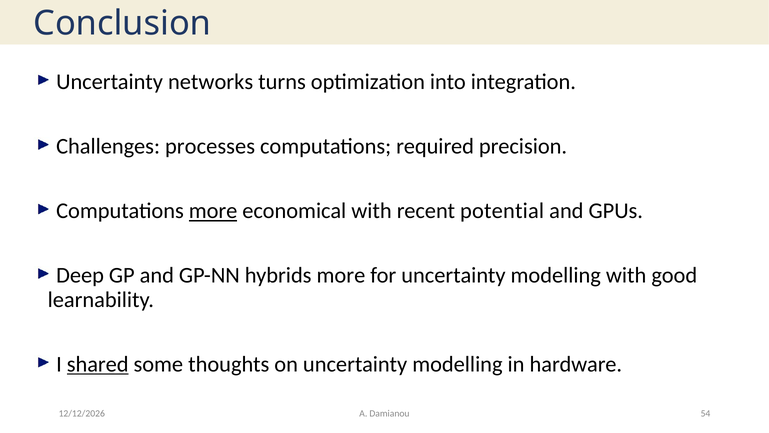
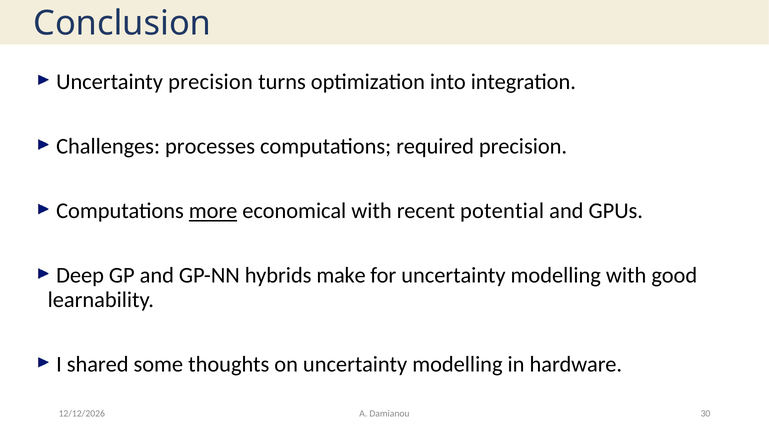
Uncertainty networks: networks -> precision (210, 82)
hybrids more: more -> make (341, 275)
shared underline: present -> none (98, 364)
54: 54 -> 30 (705, 413)
